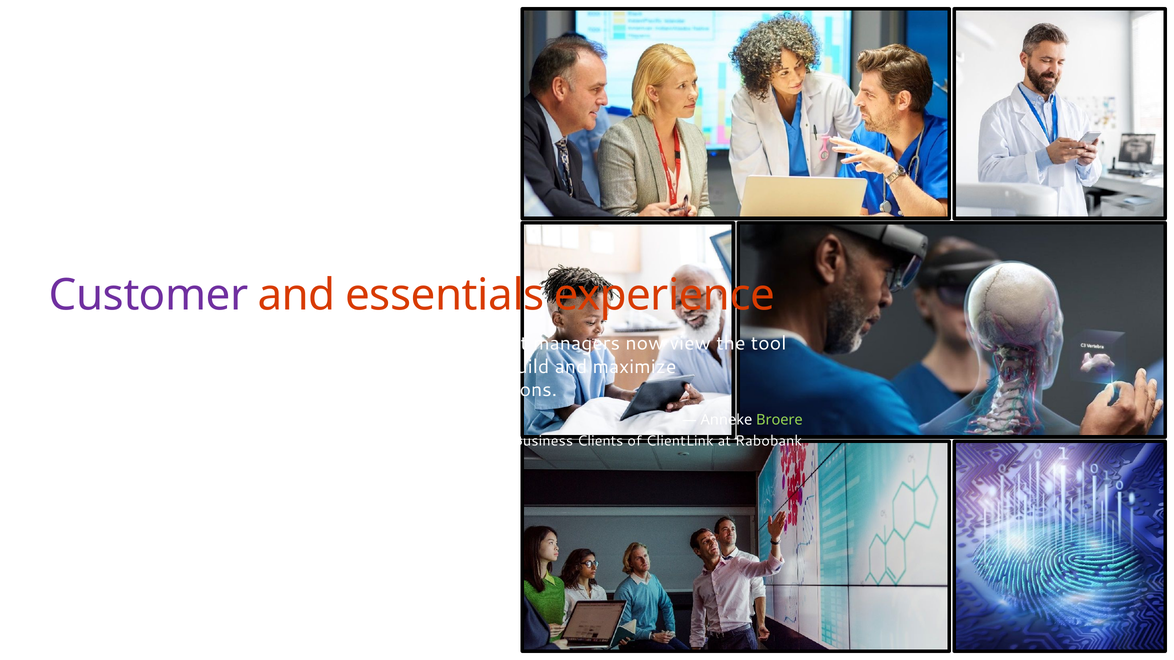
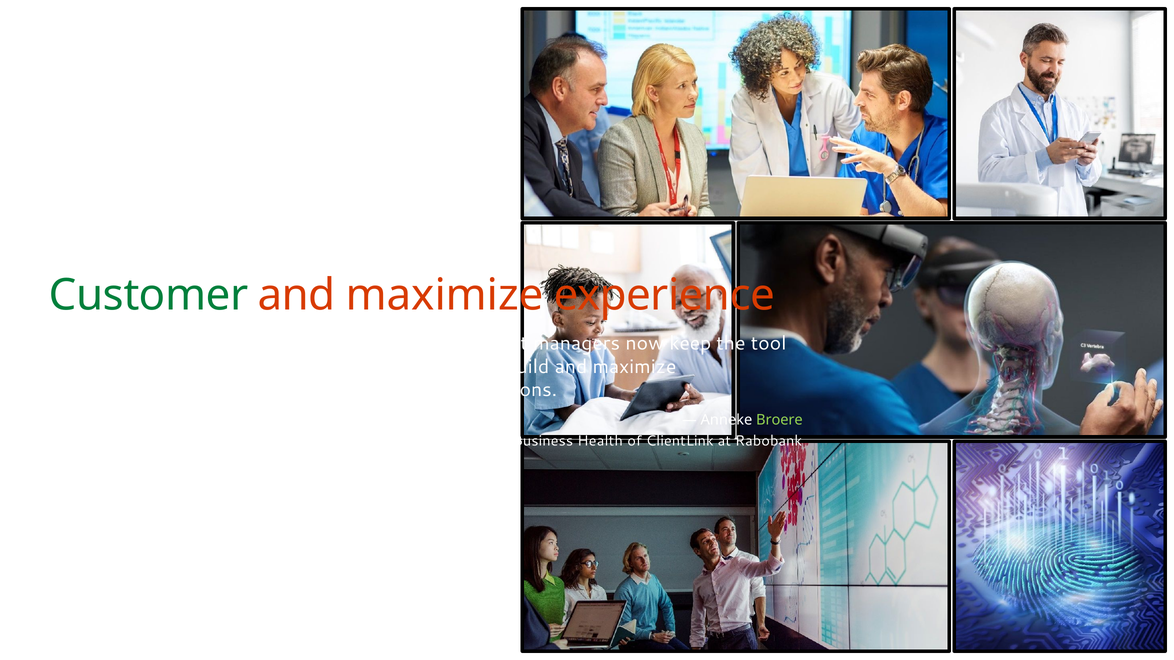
Customer colour: purple -> green (149, 295)
essentials: essentials -> maximize (445, 295)
view: view -> keep (690, 343)
Business Clients: Clients -> Health (600, 441)
